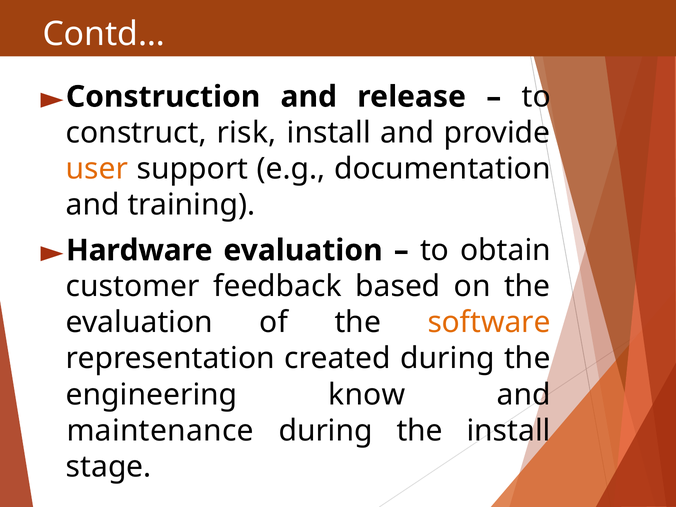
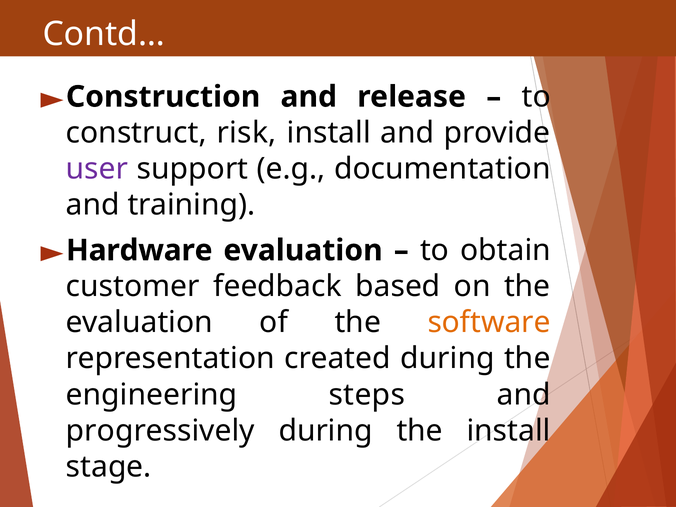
user colour: orange -> purple (97, 169)
know: know -> steps (367, 395)
maintenance: maintenance -> progressively (160, 431)
